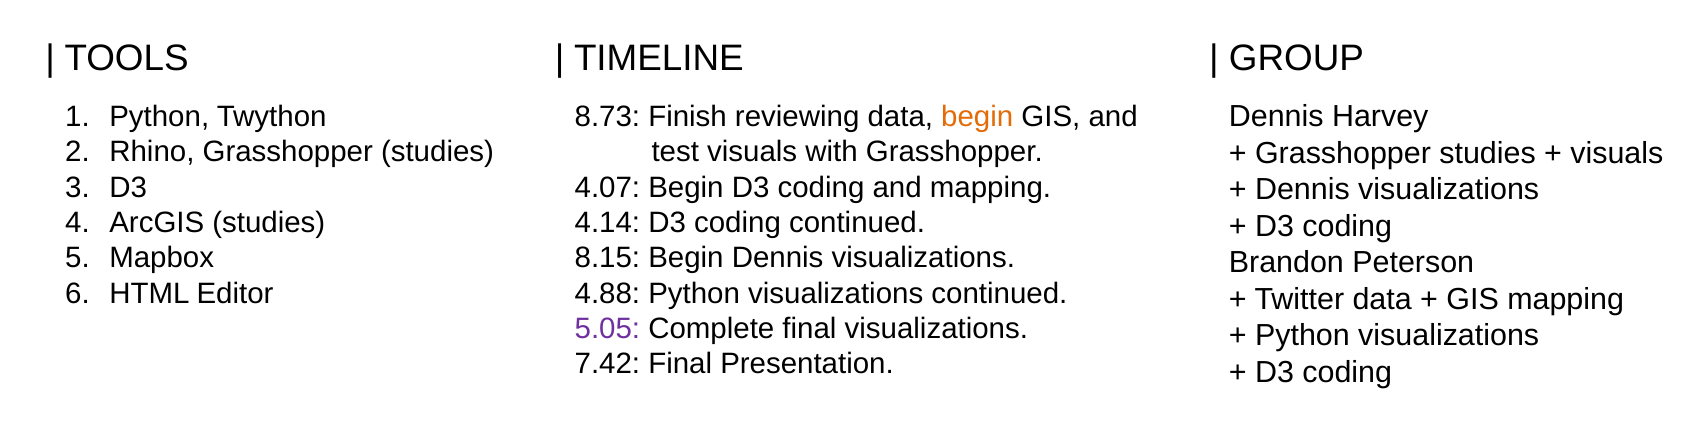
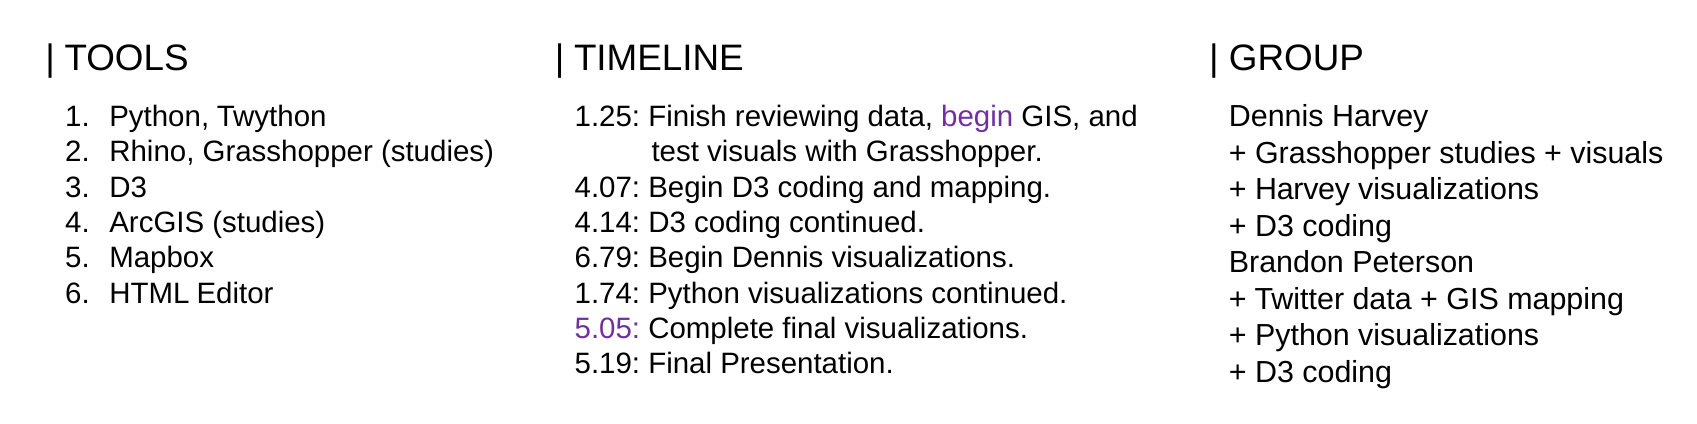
8.73: 8.73 -> 1.25 (607, 117)
begin colour: orange -> purple (977, 117)
Dennis: Dennis -> Harvey (1303, 190)
8.15: 8.15 -> 6.79 (607, 258)
4.88: 4.88 -> 1.74 (607, 293)
7.42: 7.42 -> 5.19 (607, 364)
